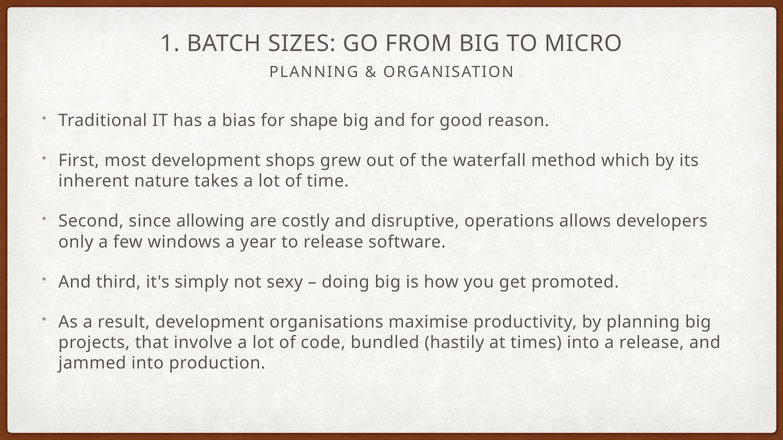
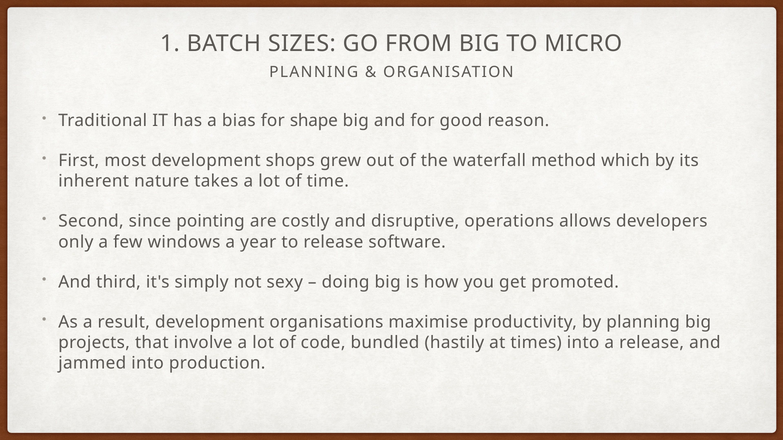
allowing: allowing -> pointing (210, 222)
